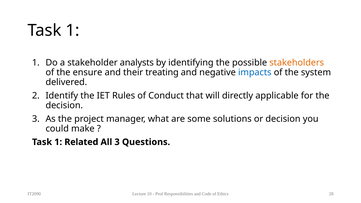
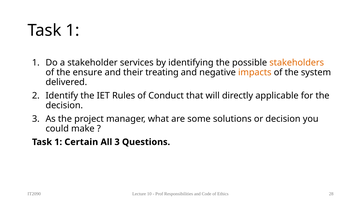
analysts: analysts -> services (137, 63)
impacts colour: blue -> orange (255, 72)
Related: Related -> Certain (81, 142)
